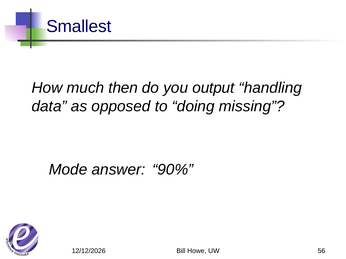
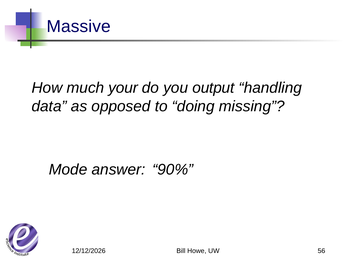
Smallest: Smallest -> Massive (79, 27)
then: then -> your (123, 88)
